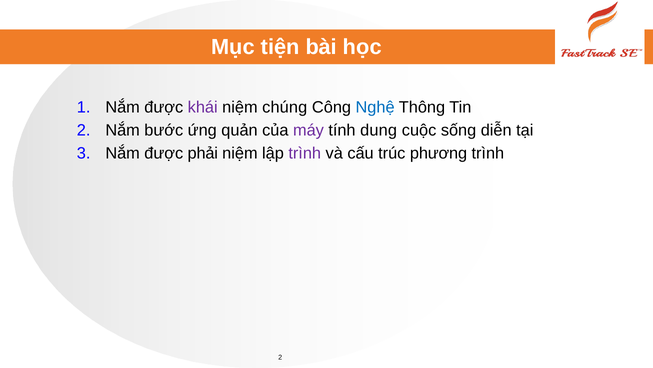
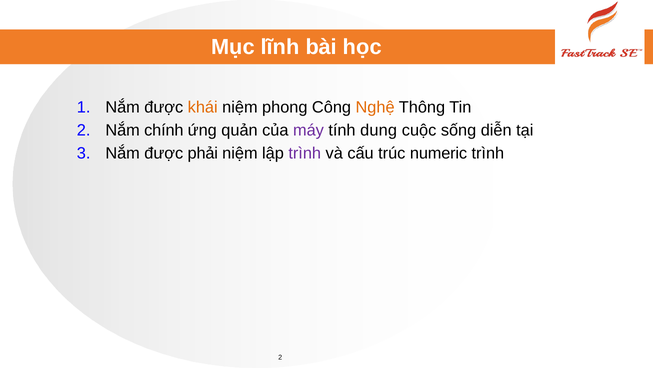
tiện: tiện -> lĩnh (280, 47)
khái colour: purple -> orange (203, 107)
chúng: chúng -> phong (285, 107)
Nghệ colour: blue -> orange (375, 107)
bước: bước -> chính (164, 130)
phương: phương -> numeric (439, 153)
